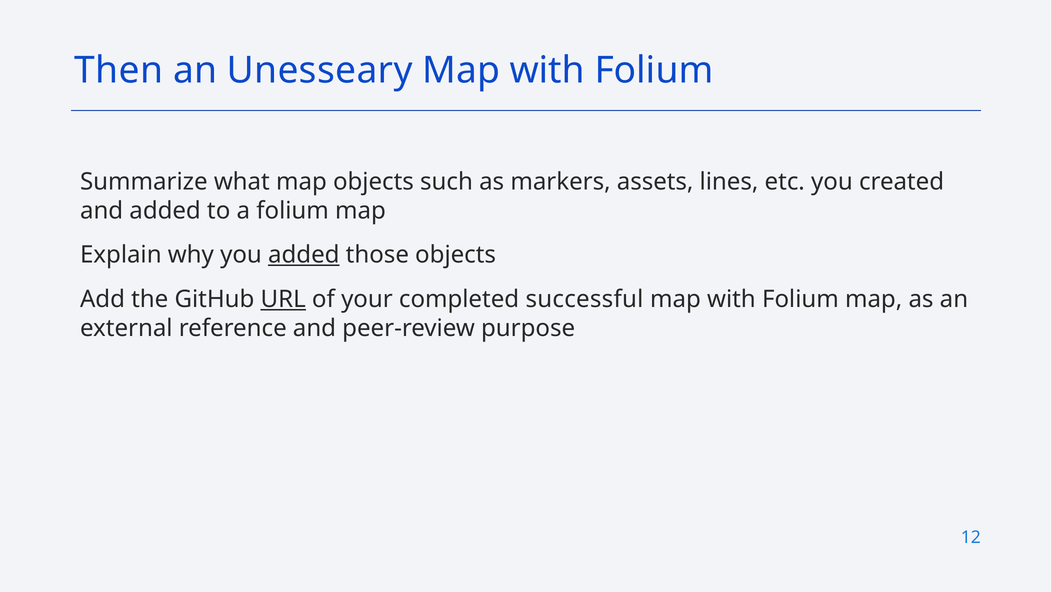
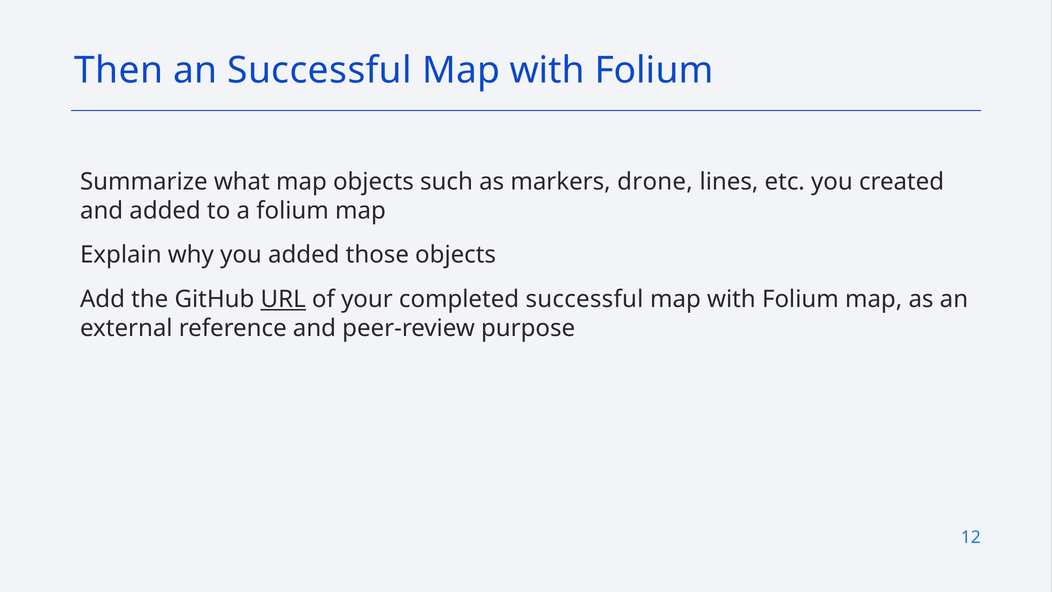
an Unesseary: Unesseary -> Successful (320, 70)
assets: assets -> drone (655, 182)
added underline: present -> none (304, 255)
